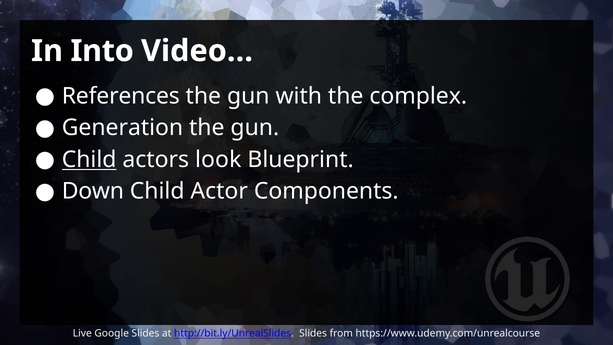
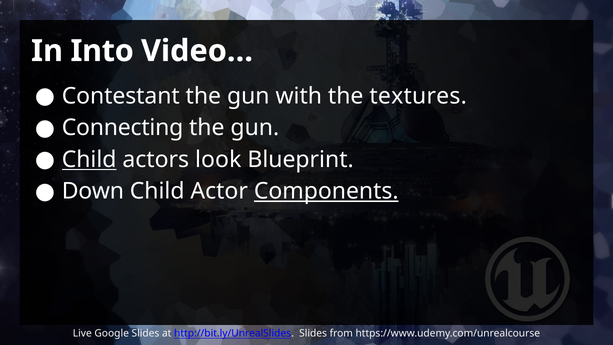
References: References -> Contestant (121, 96)
complex: complex -> textures (418, 96)
Generation: Generation -> Connecting (123, 128)
Components underline: none -> present (326, 191)
